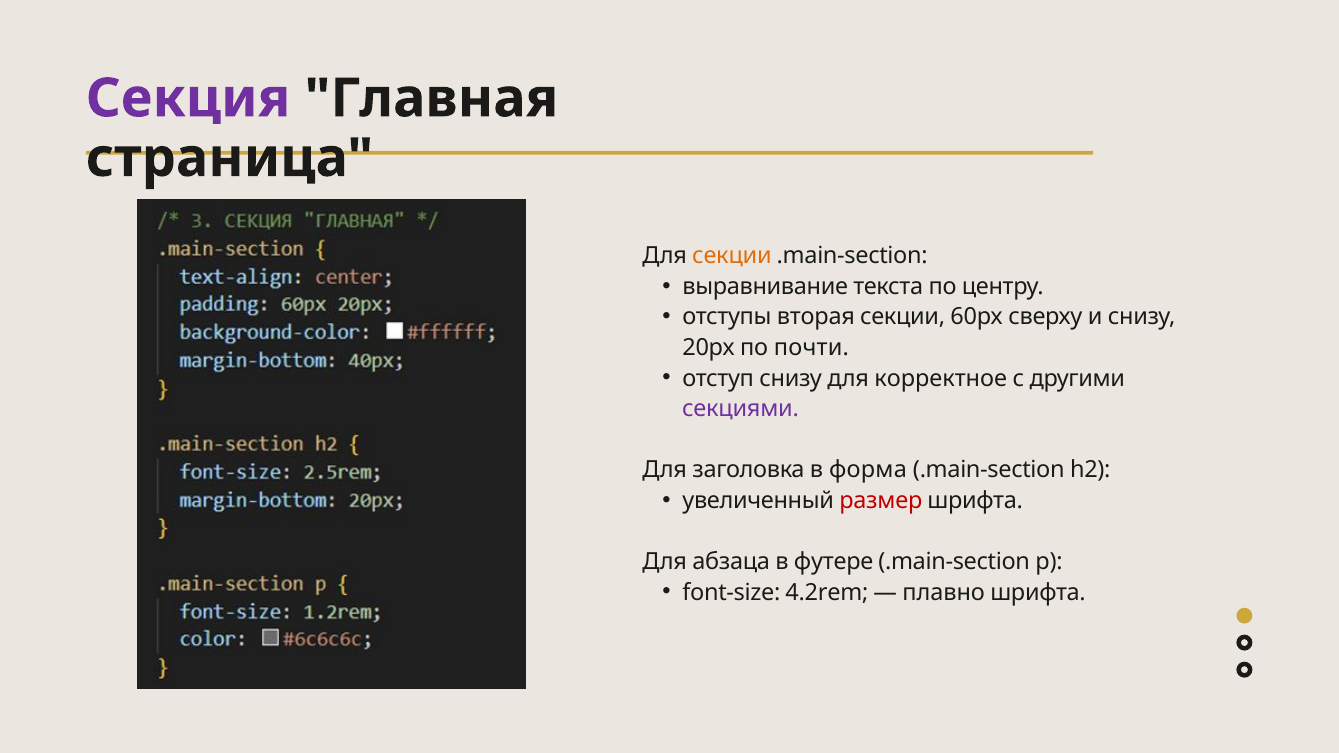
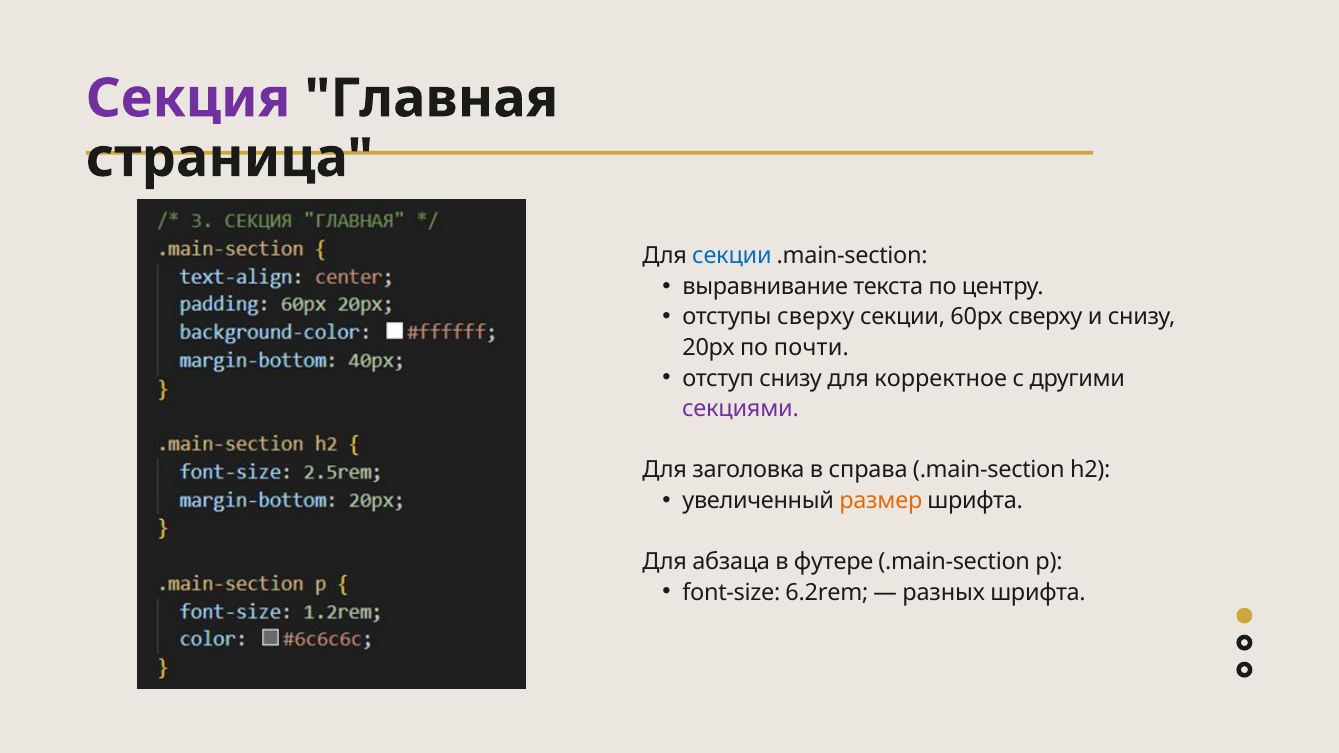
секции colour: orange -> blue (732, 256)
отступы вторая: вторая -> сверху (816, 317)
форма: форма -> справа (868, 470)
размер colour: red -> orange (881, 501)
4.2rem: 4.2rem -> 6.2rem (827, 592)
плавно: плавно -> разных (944, 592)
